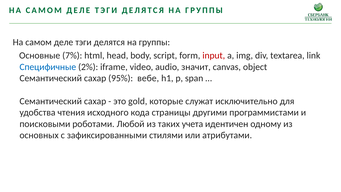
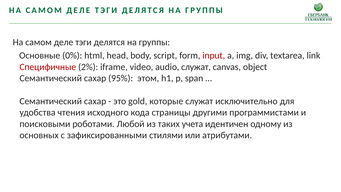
7%: 7% -> 0% (72, 55)
Специфичные colour: blue -> red (48, 67)
audio значит: значит -> служат (196, 67)
вебе: вебе -> этом (148, 78)
